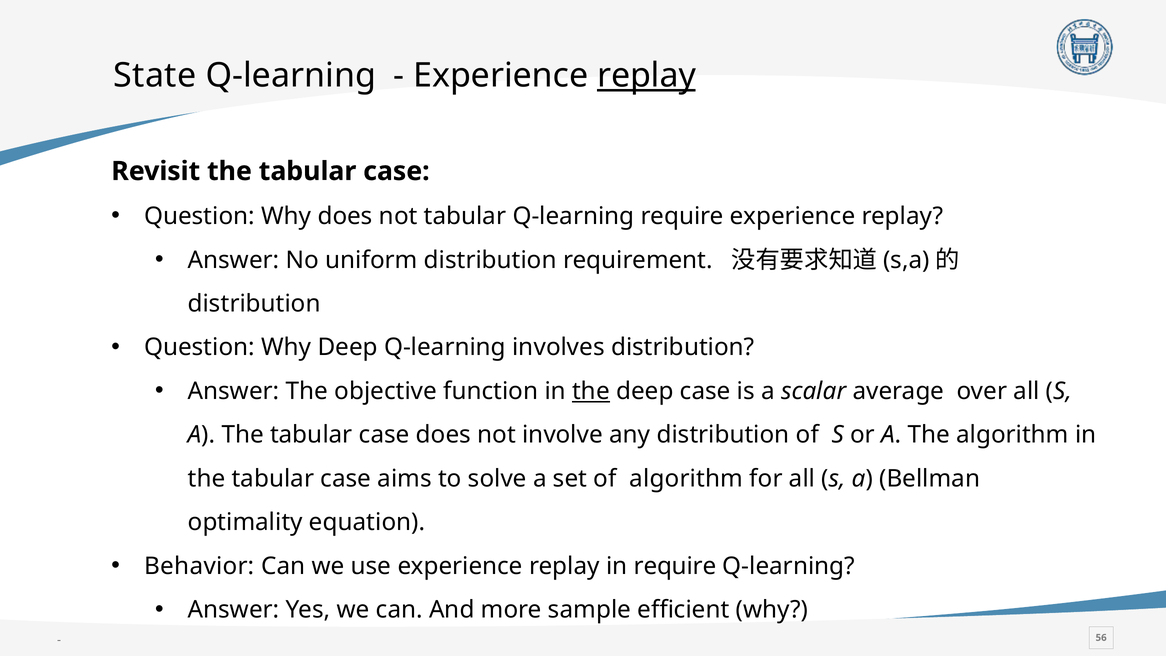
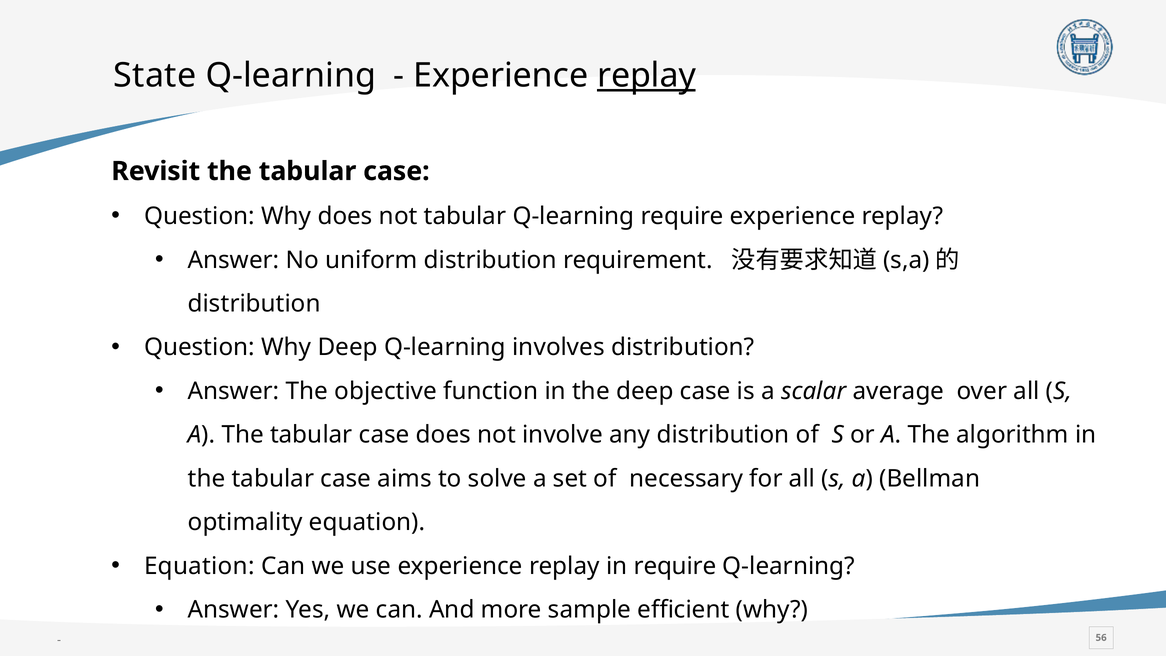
the underline: present -> none (591, 391)
of algorithm: algorithm -> necessary (686, 479)
Behavior: Behavior -> Equation (199, 566)
